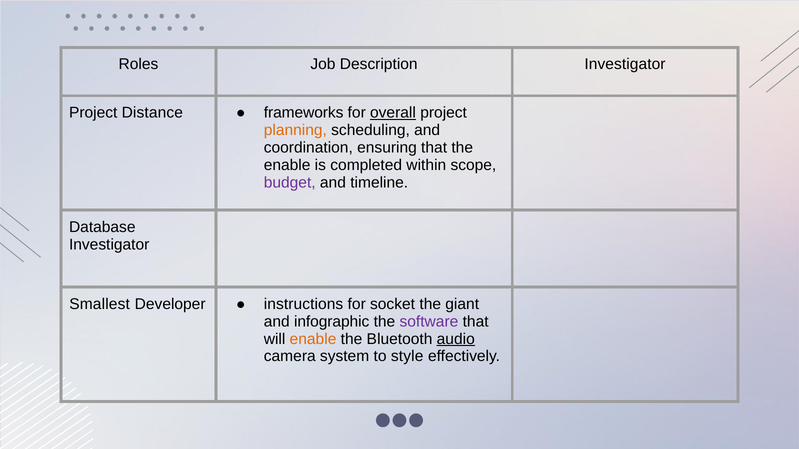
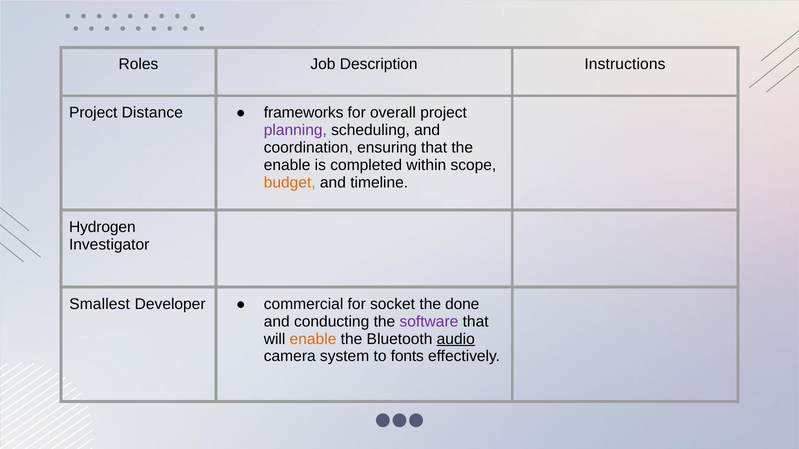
Description Investigator: Investigator -> Instructions (625, 64)
overall underline: present -> none (393, 113)
planning colour: orange -> purple (295, 130)
budget colour: purple -> orange (290, 183)
Database: Database -> Hydrogen (102, 227)
instructions: instructions -> commercial (304, 304)
giant: giant -> done (462, 304)
infographic: infographic -> conducting (332, 322)
style: style -> fonts (407, 357)
